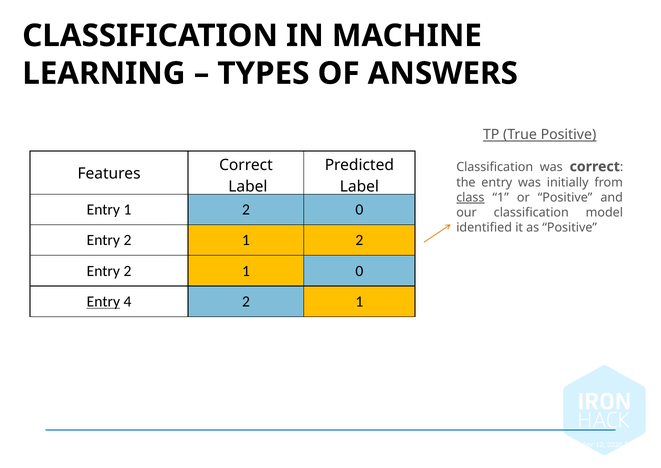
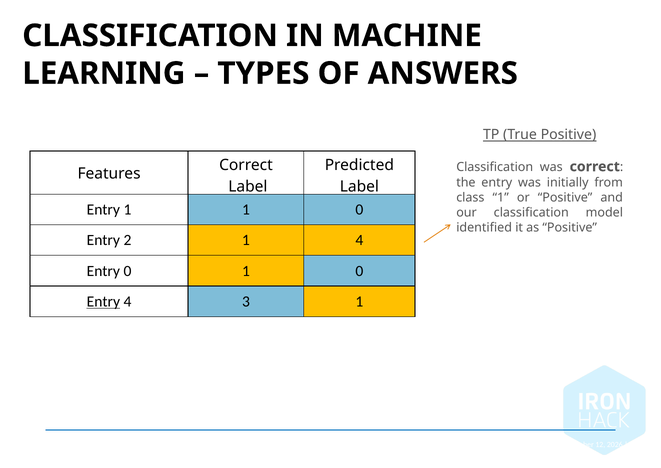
class underline: present -> none (470, 197)
Entry 1 2: 2 -> 1 (246, 209)
2 1 2: 2 -> 4 (359, 240)
2: 2 -> 0 (127, 271)
4 2: 2 -> 3 (246, 301)
